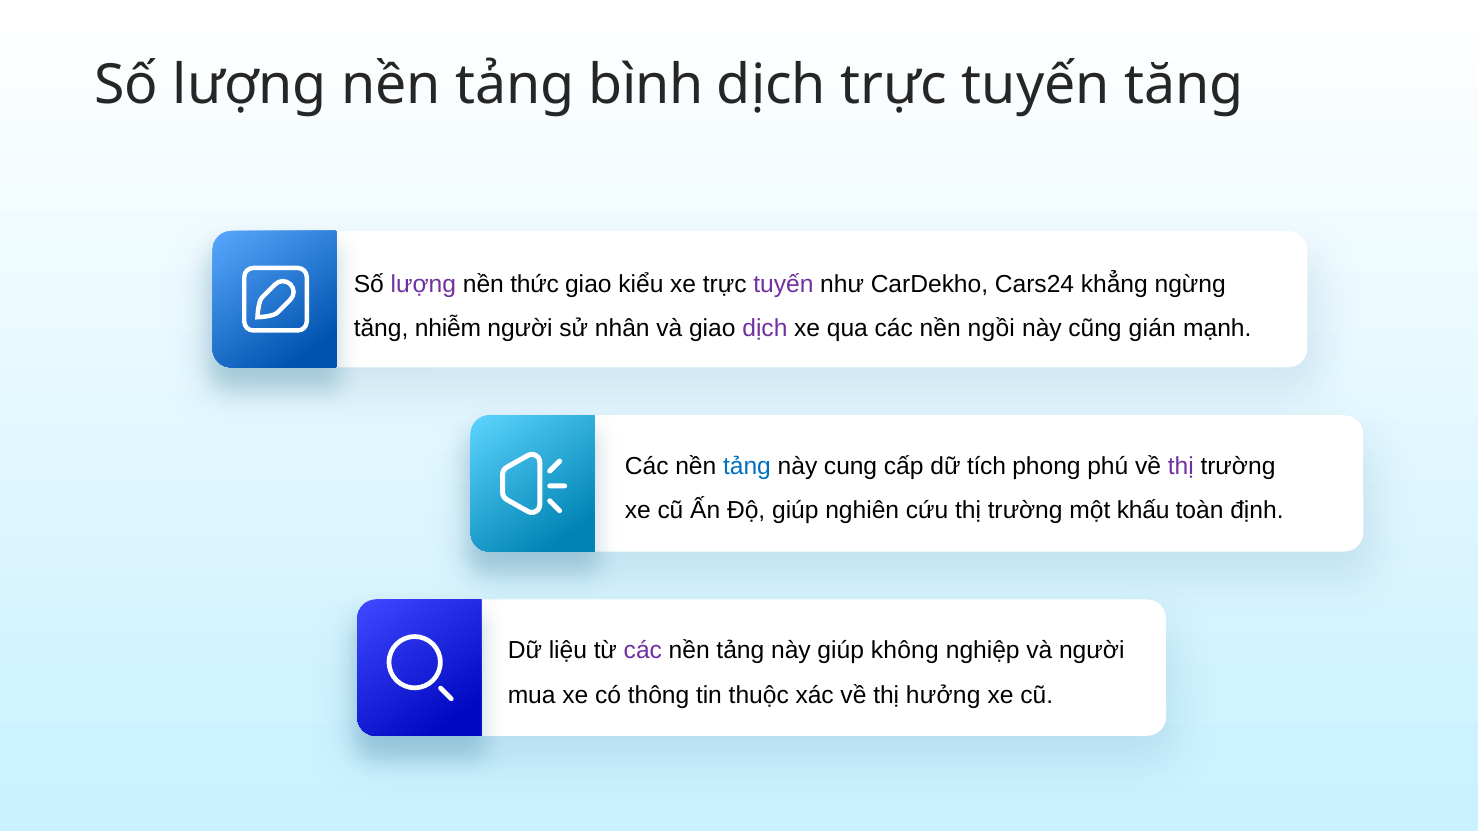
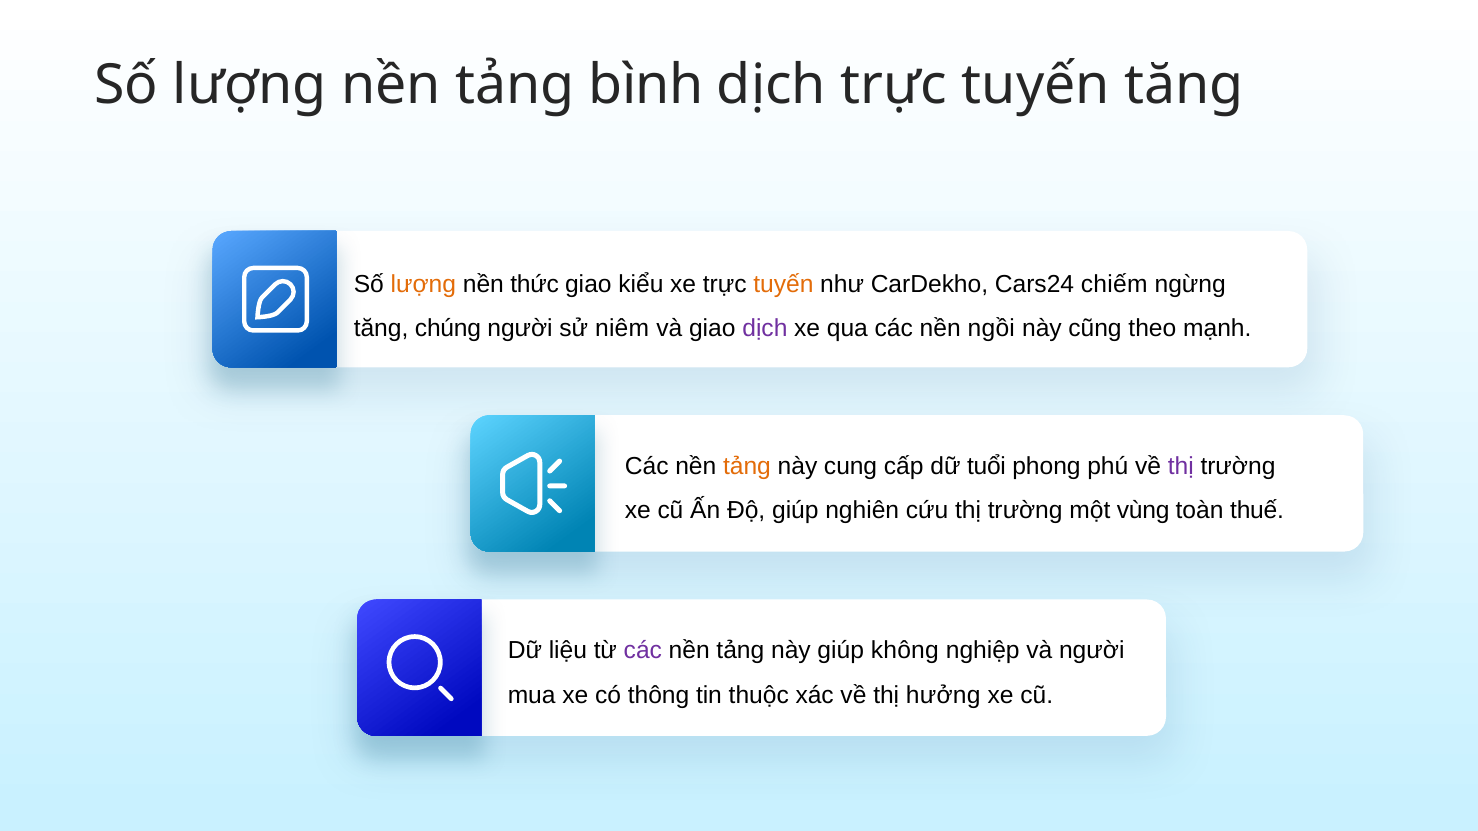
lượng colour: purple -> orange (423, 285)
tuyến colour: purple -> orange (783, 285)
khẳng: khẳng -> chiếm (1114, 285)
nhiễm: nhiễm -> chúng (448, 329)
nhân: nhân -> niêm (622, 329)
gián: gián -> theo (1152, 329)
tảng colour: blue -> orange (747, 466)
tích: tích -> tuổi (987, 466)
khấu: khấu -> vùng (1143, 511)
định: định -> thuế (1257, 511)
